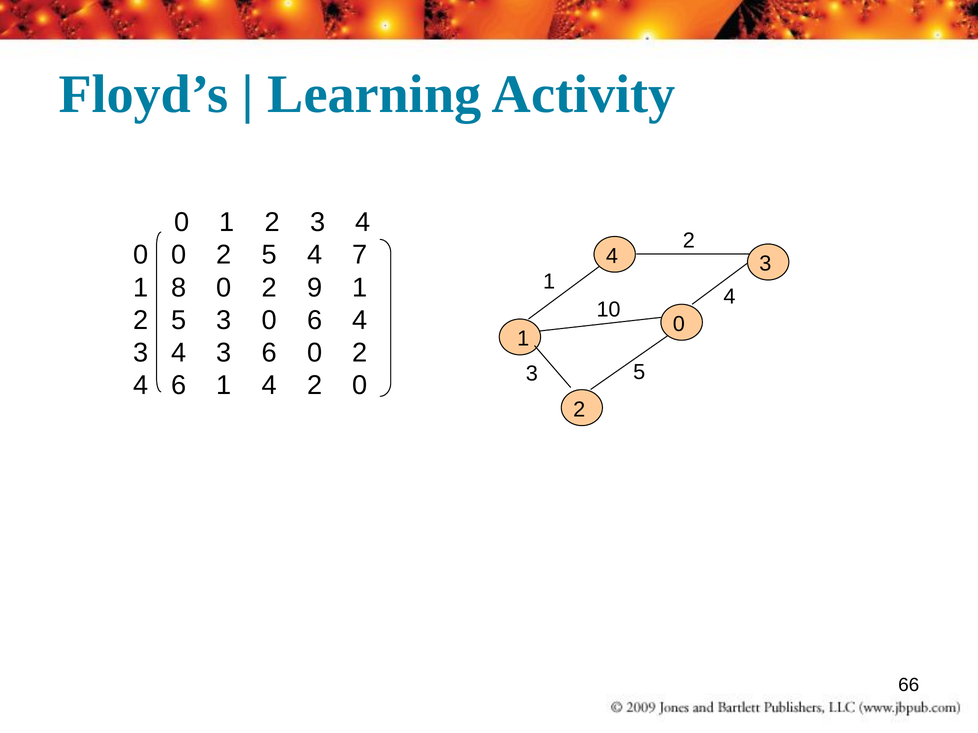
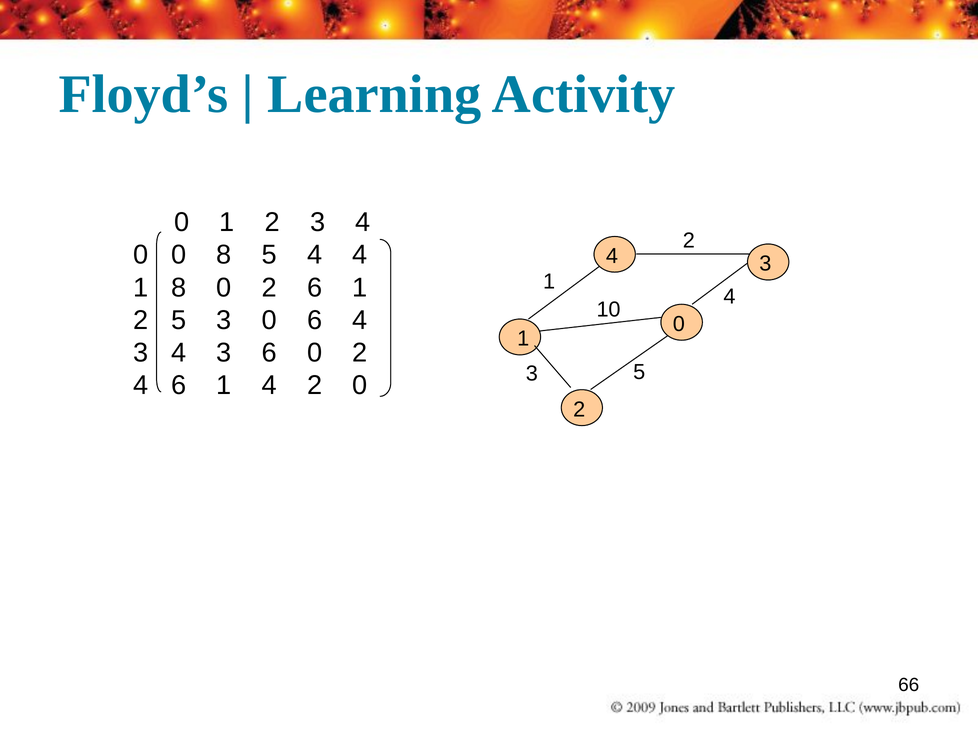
0 0 2: 2 -> 8 (224, 255)
4 7: 7 -> 4 (360, 255)
2 9: 9 -> 6 (315, 288)
